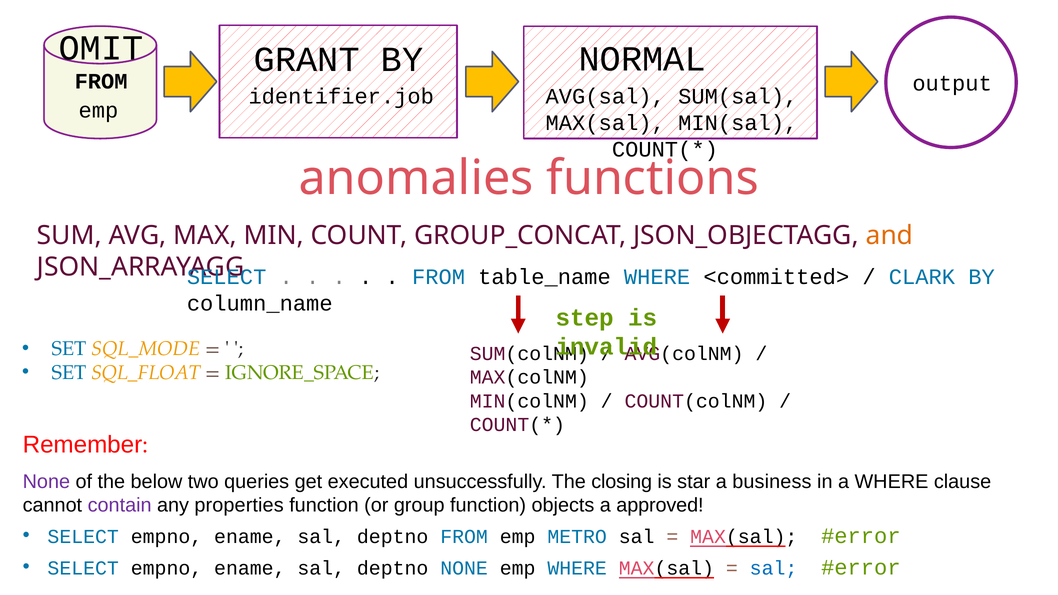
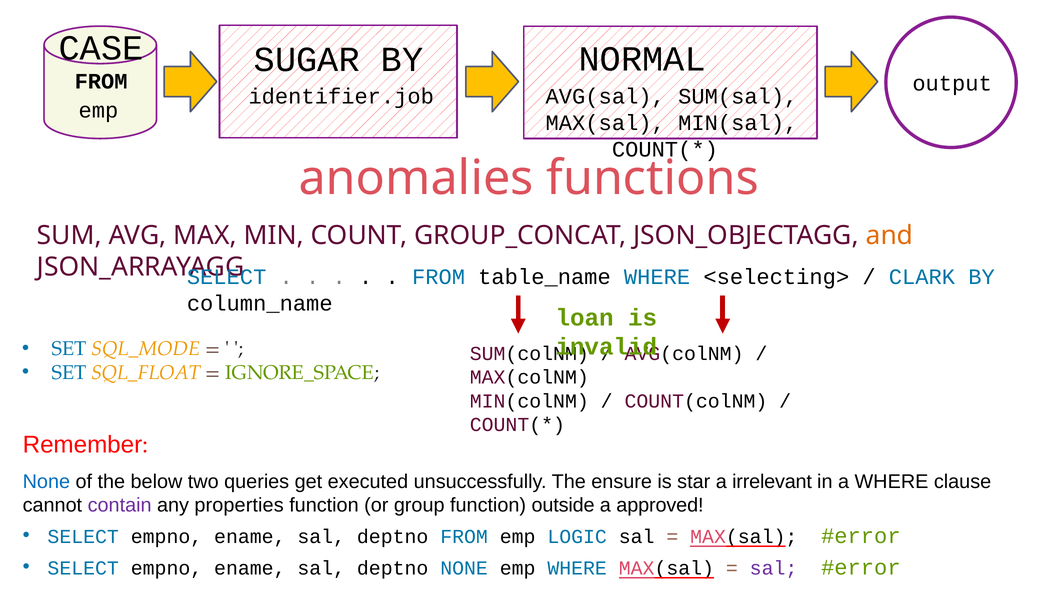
OMIT: OMIT -> CASE (101, 48)
GRANT: GRANT -> SUGAR (307, 60)
<committed>: <committed> -> <selecting> (776, 277)
step: step -> loan (585, 318)
None colour: purple -> blue (46, 482)
closing: closing -> ensure (622, 482)
business: business -> irrelevant (772, 482)
objects: objects -> outside (563, 505)
METRO: METRO -> LOGIC (577, 537)
sal colour: blue -> purple (774, 568)
